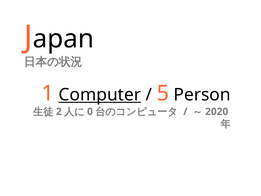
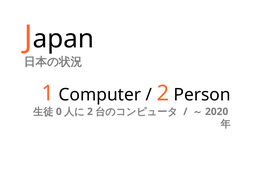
Computer underline: present -> none (100, 95)
5: 5 -> 2 (163, 93)
2: 2 -> 0 (59, 112)
0: 0 -> 2 (90, 112)
